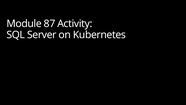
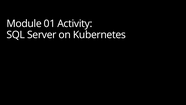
87: 87 -> 01 (50, 24)
